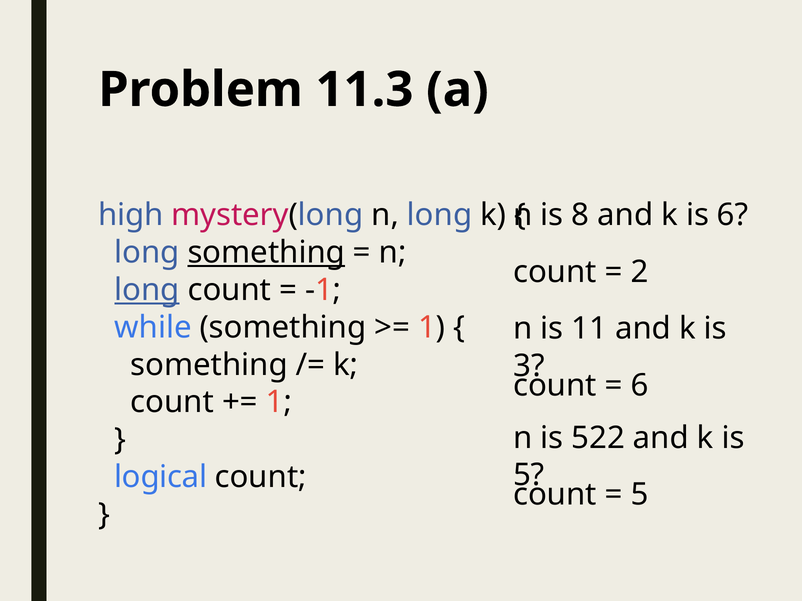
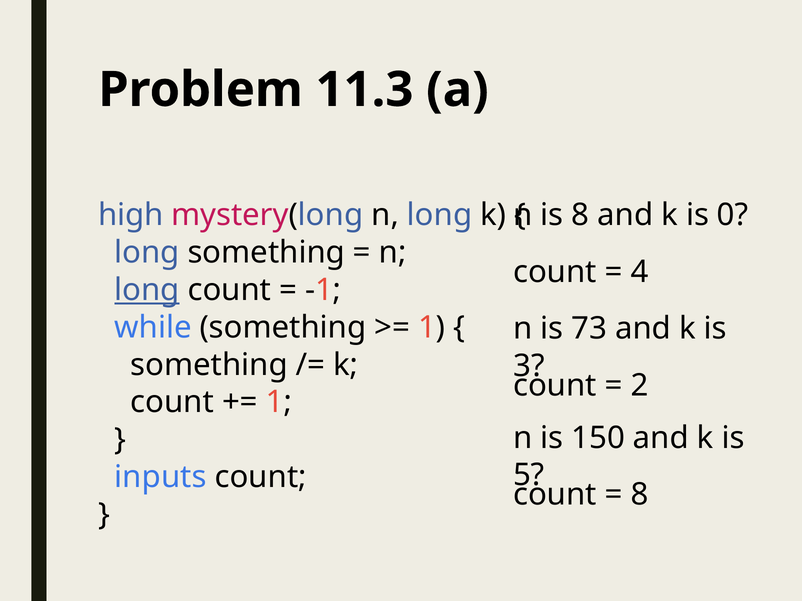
is 6: 6 -> 0 (733, 215)
something underline: present -> none (266, 253)
2: 2 -> 4 (640, 272)
11: 11 -> 73 (589, 329)
6: 6 -> 2 (640, 386)
522: 522 -> 150 (598, 438)
logical: logical -> inputs (160, 477)
5: 5 -> 8 (640, 495)
